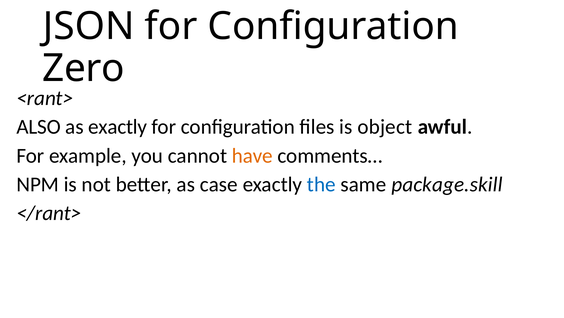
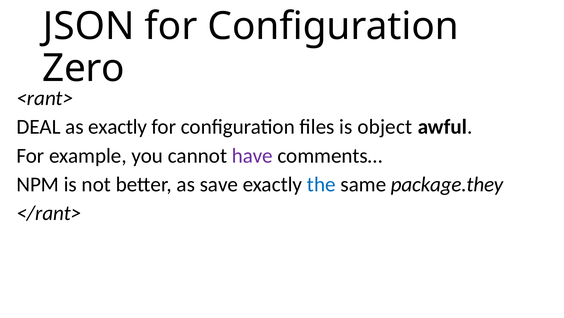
ALSO: ALSO -> DEAL (39, 127)
have colour: orange -> purple (252, 155)
case: case -> save (219, 184)
package.skill: package.skill -> package.they (447, 184)
